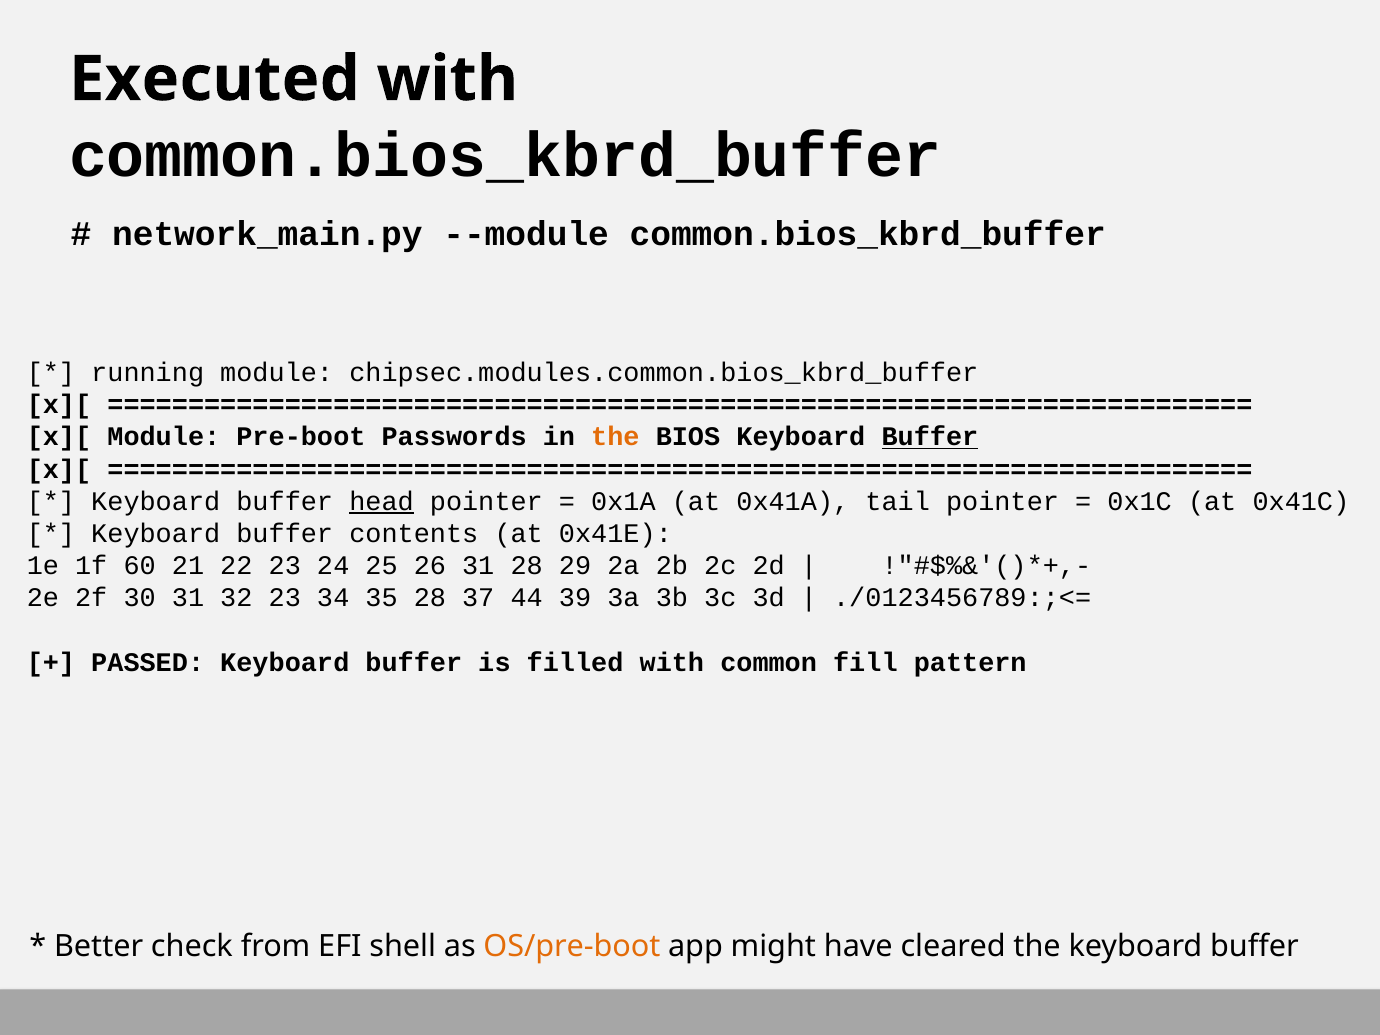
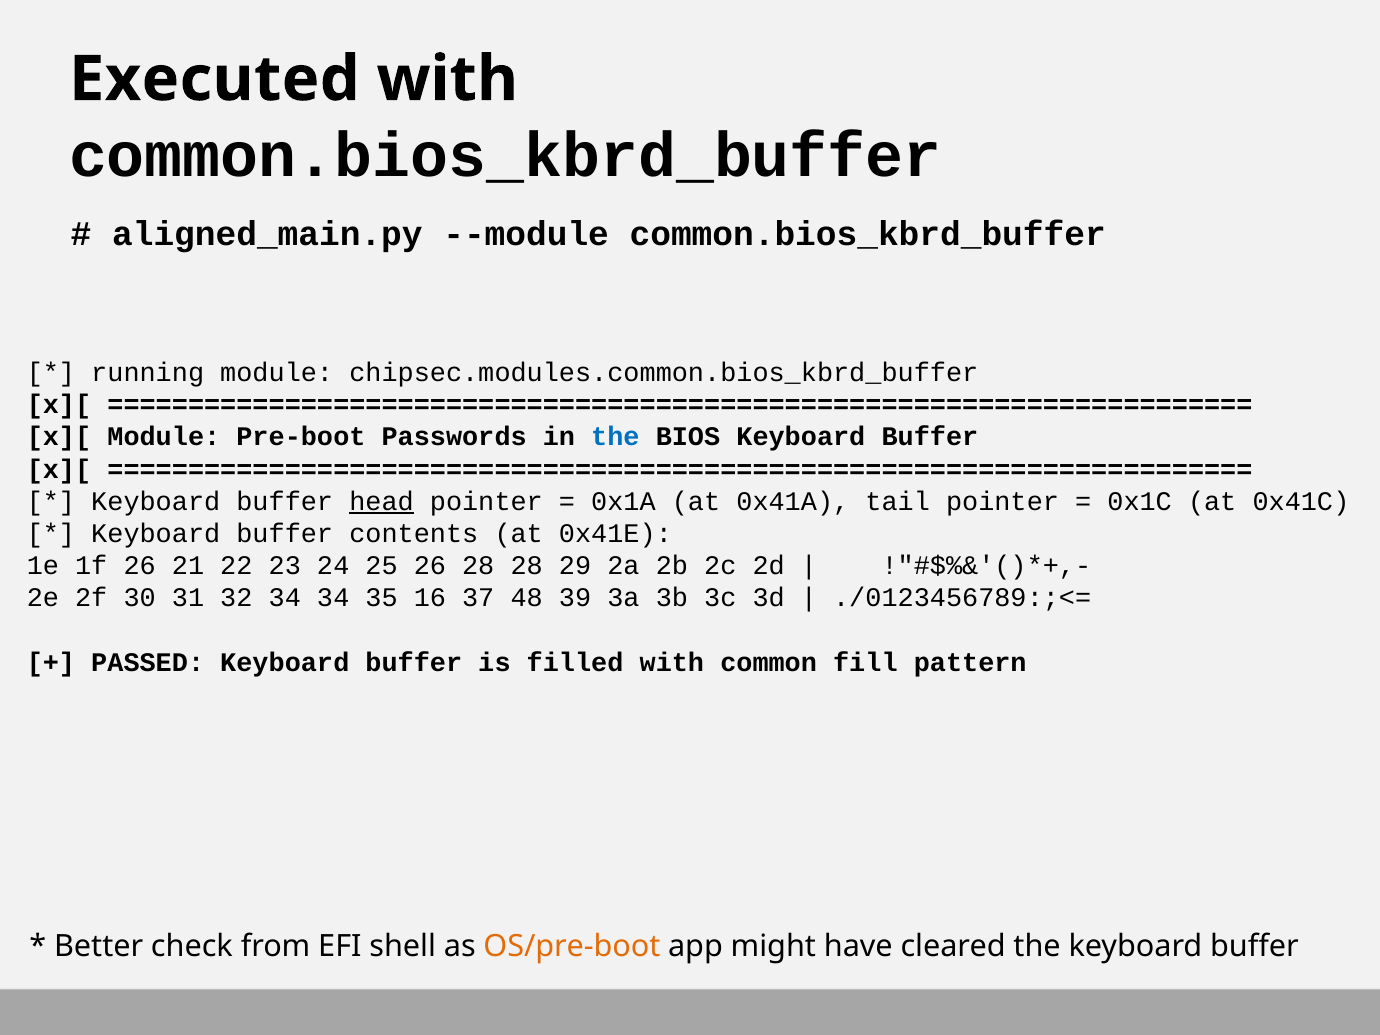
network_main.py: network_main.py -> aligned_main.py (267, 234)
the colour: orange -> blue (615, 437)
Buffer underline: present -> none (930, 437)
1f 60: 60 -> 26 (140, 566)
26 31: 31 -> 28 (478, 566)
32 23: 23 -> 34 (285, 598)
35 28: 28 -> 16 (430, 598)
44: 44 -> 48 (527, 598)
